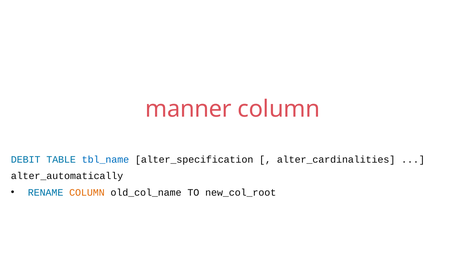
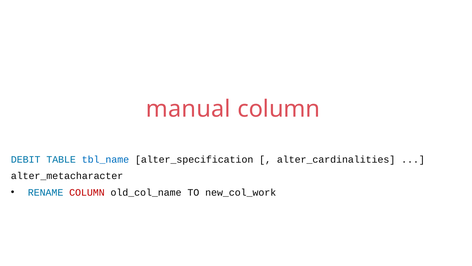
manner: manner -> manual (188, 109)
alter_automatically: alter_automatically -> alter_metacharacter (67, 176)
COLUMN colour: orange -> red (87, 192)
new_col_root: new_col_root -> new_col_work (241, 192)
